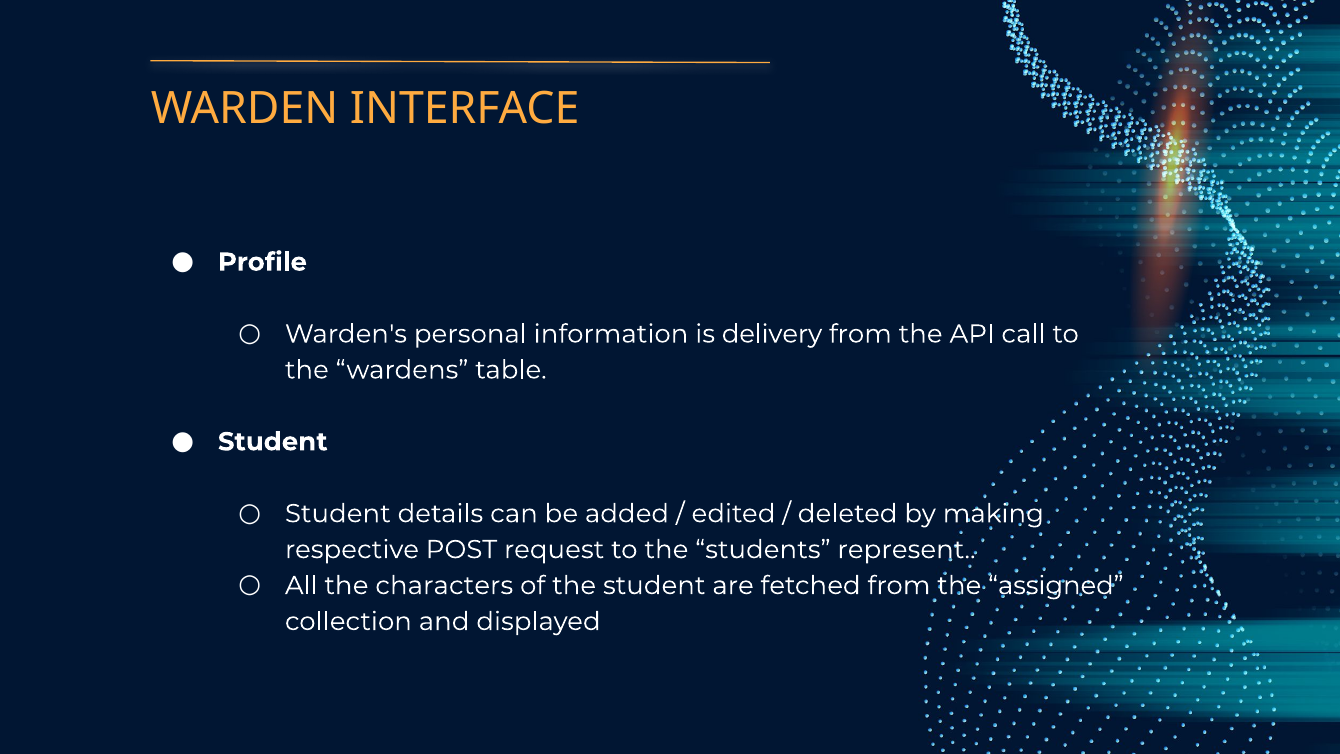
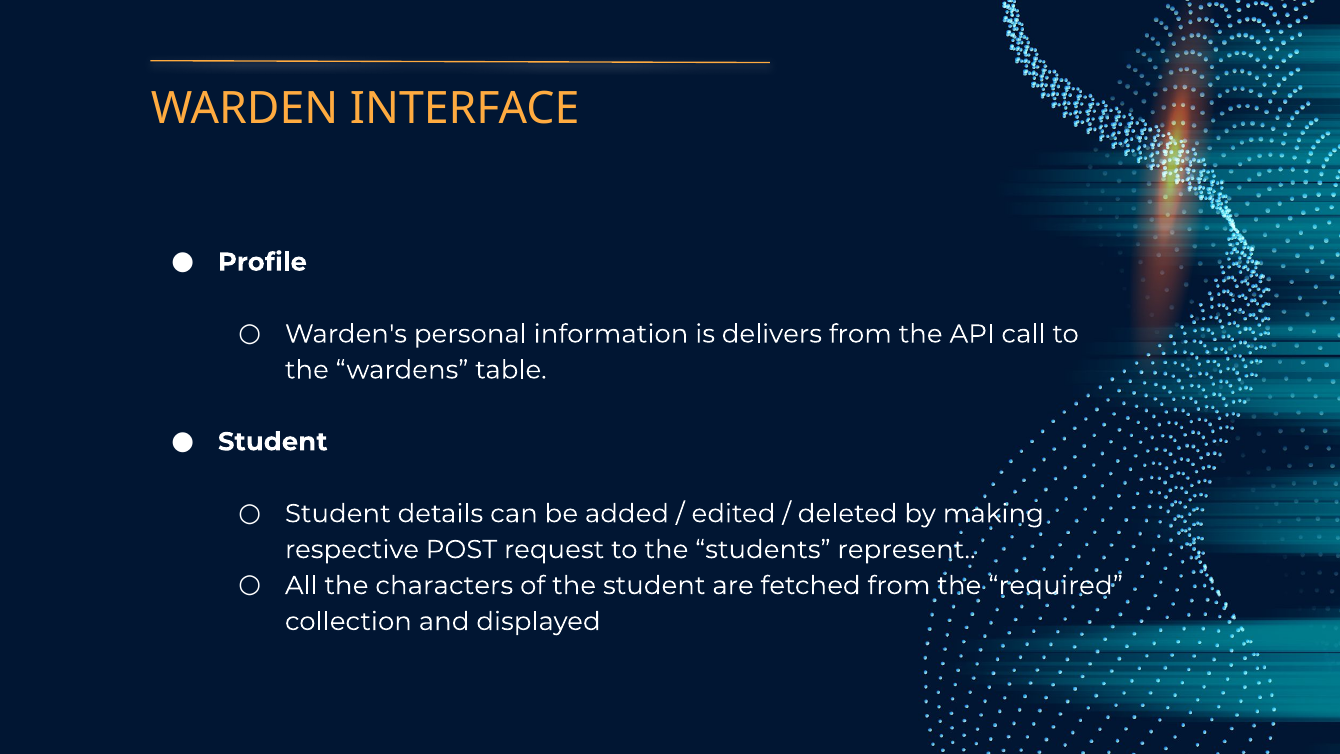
delivery: delivery -> delivers (772, 334)
assigned: assigned -> required (1056, 585)
